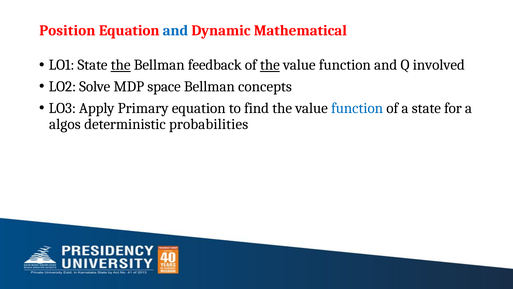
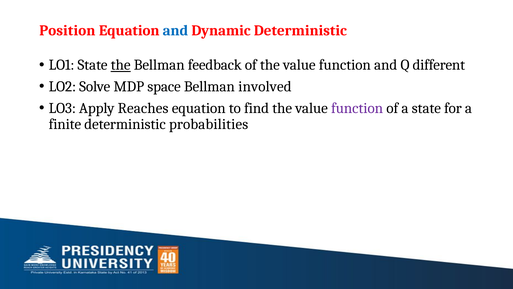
Dynamic Mathematical: Mathematical -> Deterministic (300, 31)
the underline: present -> none (270, 65)
involved: involved -> different (439, 65)
concepts: concepts -> involved (265, 86)
Primary: Primary -> Reaches (143, 108)
function colour: blue -> purple (357, 108)
algos: algos -> finite (65, 124)
